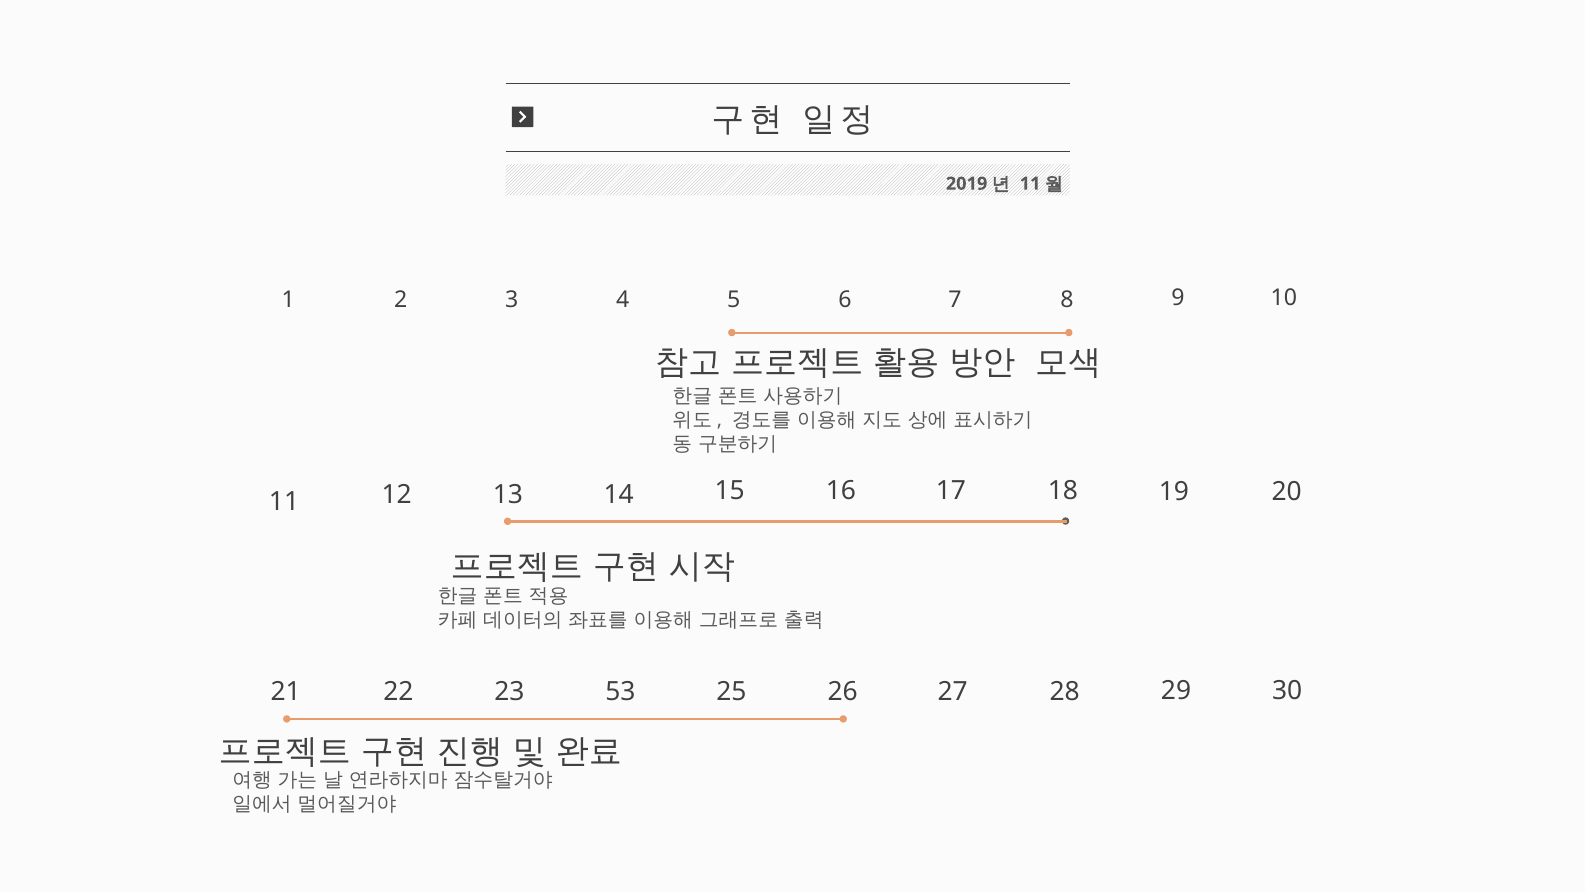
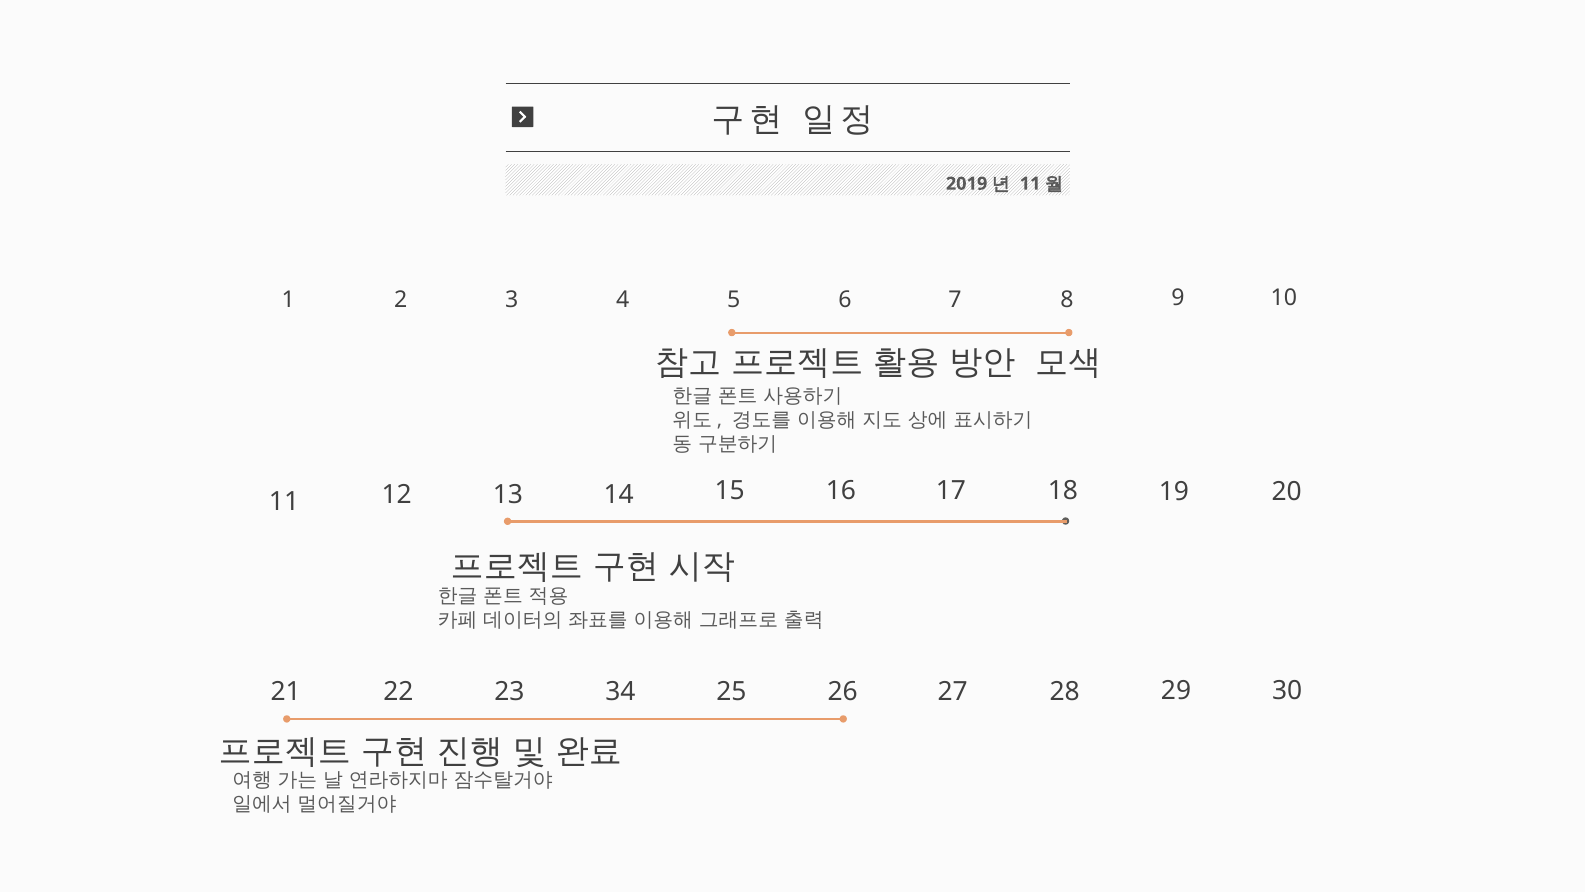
53: 53 -> 34 (620, 692)
